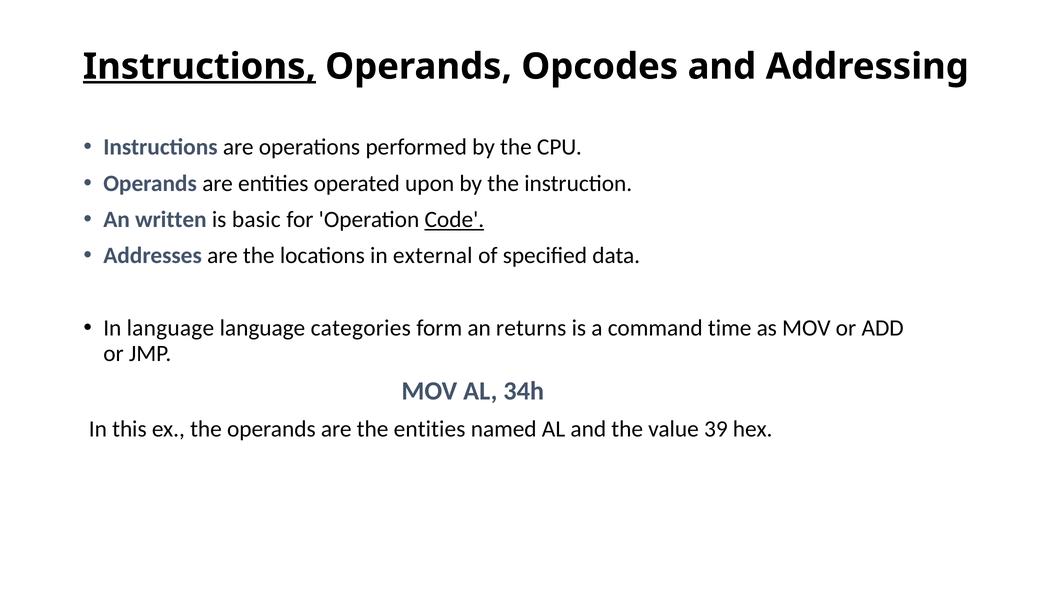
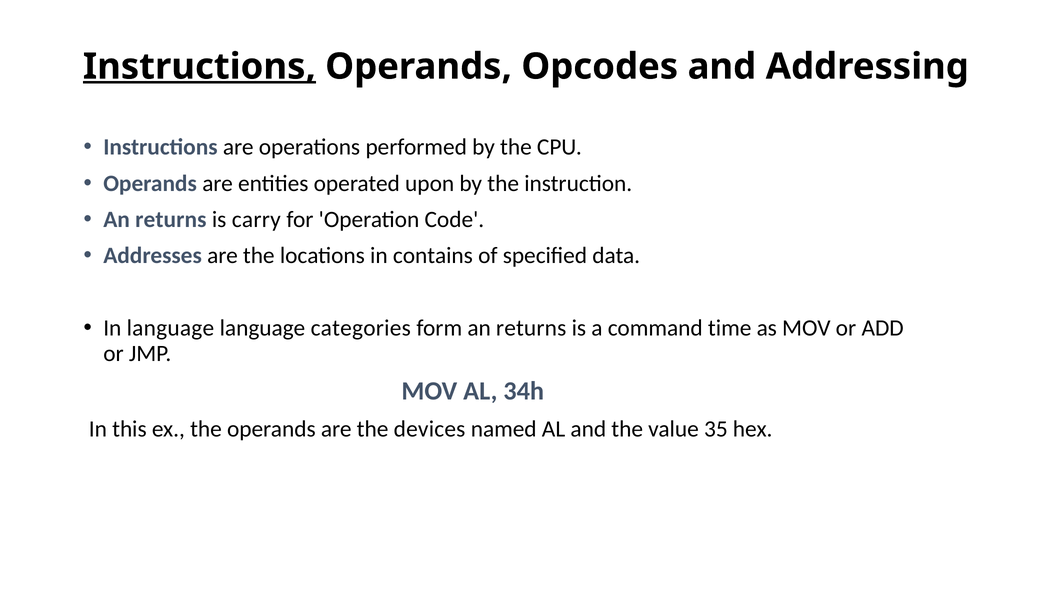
written: written -> returns (171, 220)
basic: basic -> carry (256, 220)
Code underline: present -> none (454, 220)
external: external -> contains (433, 256)
the entities: entities -> devices (430, 429)
39: 39 -> 35 (716, 429)
